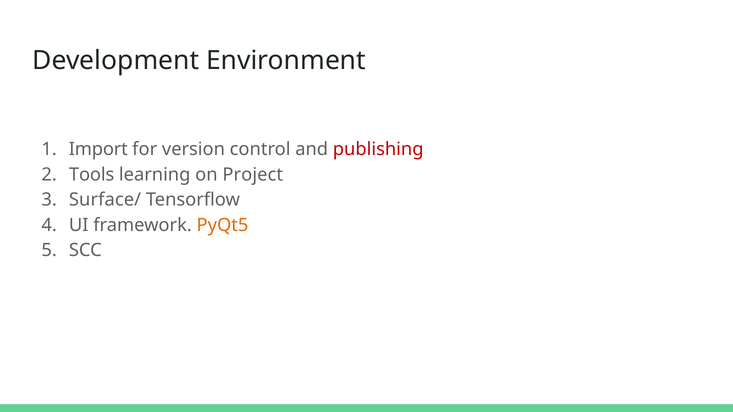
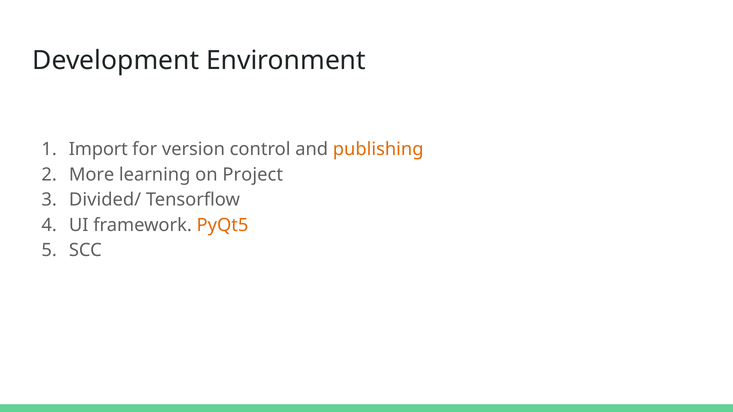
publishing colour: red -> orange (378, 149)
Tools: Tools -> More (92, 175)
Surface/: Surface/ -> Divided/ (105, 200)
